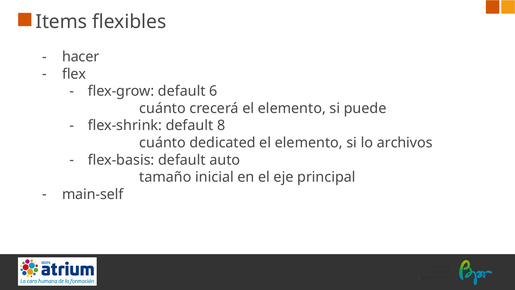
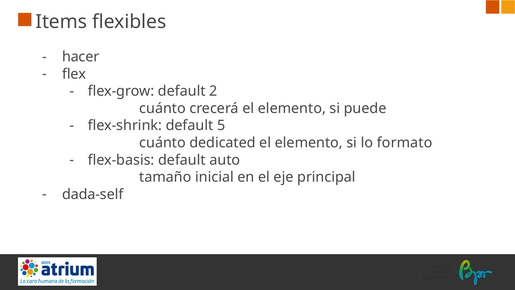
6: 6 -> 2 (213, 91)
8: 8 -> 5 (221, 125)
archivos: archivos -> formato (405, 143)
main-self: main-self -> dada-self (93, 194)
